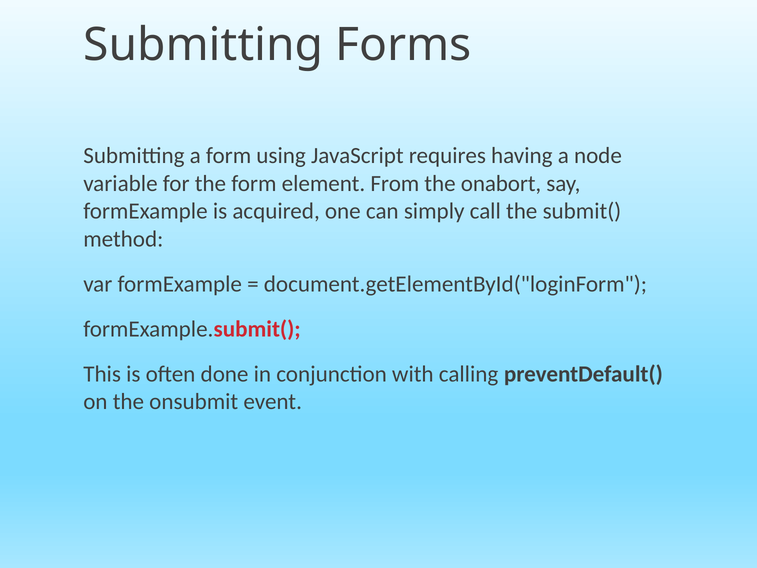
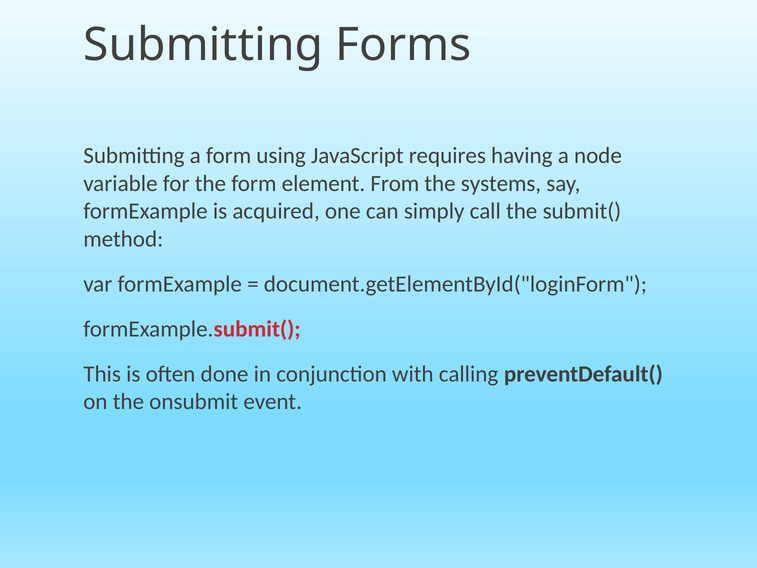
onabort: onabort -> systems (501, 183)
